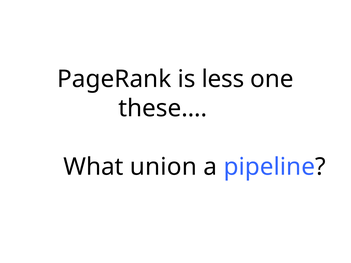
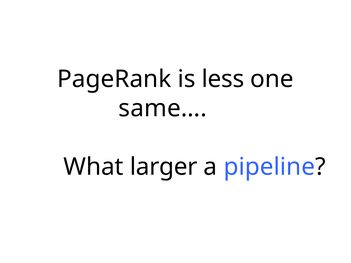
these…: these… -> same… (163, 108)
union: union -> larger (164, 167)
